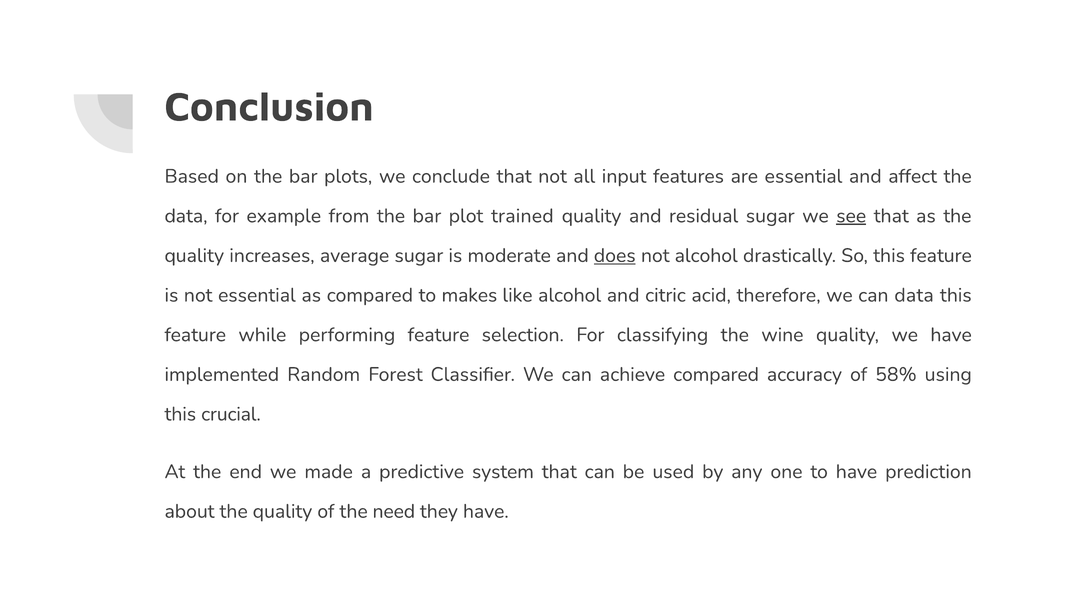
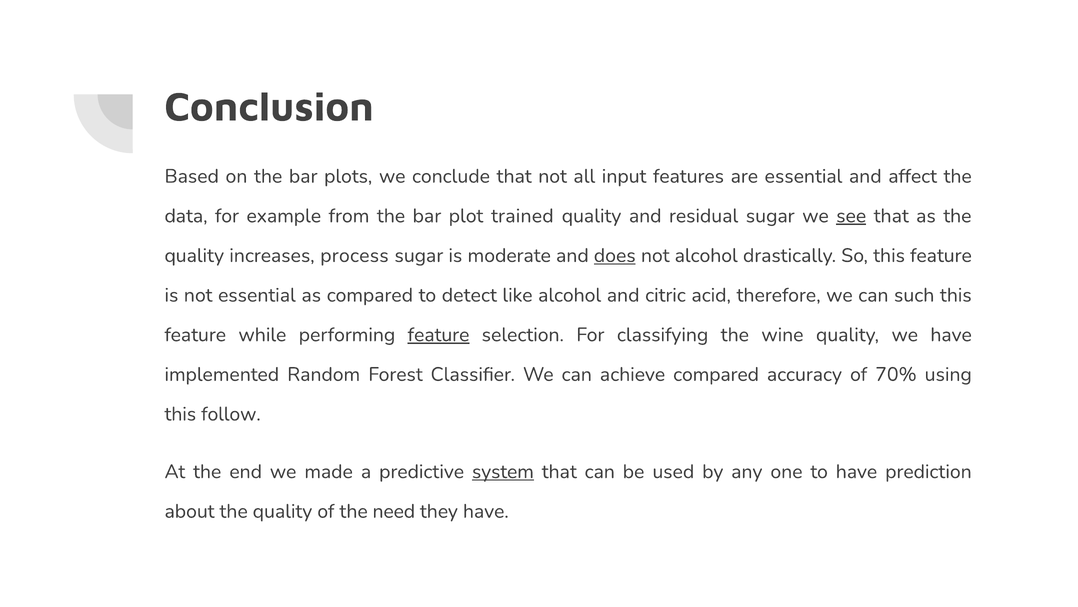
average: average -> process (354, 255)
makes: makes -> detect (469, 295)
can data: data -> such (914, 295)
feature underline: none -> present (439, 334)
58%: 58% -> 70% (896, 374)
crucial: crucial -> follow (231, 414)
system underline: none -> present (503, 471)
